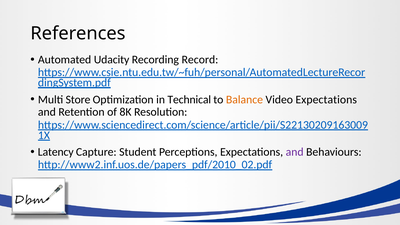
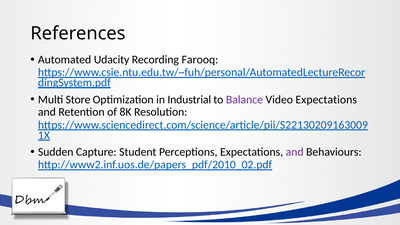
Record: Record -> Farooq (200, 60)
Technical: Technical -> Industrial (189, 100)
Balance colour: orange -> purple (244, 100)
Latency: Latency -> Sudden (56, 152)
